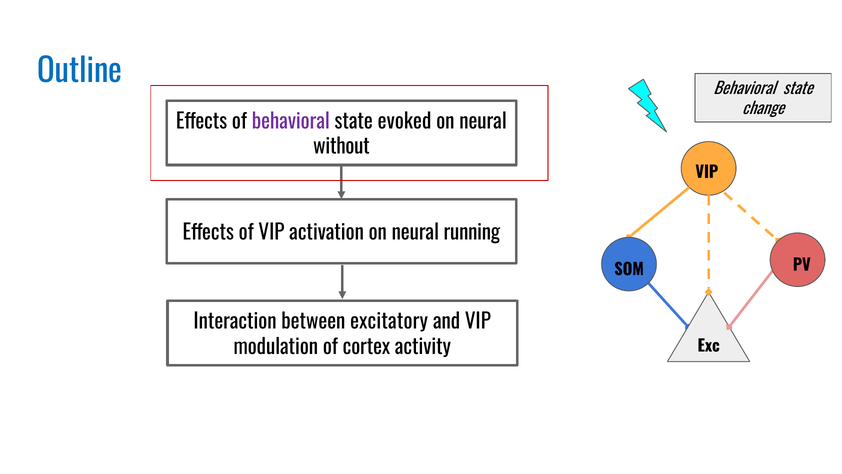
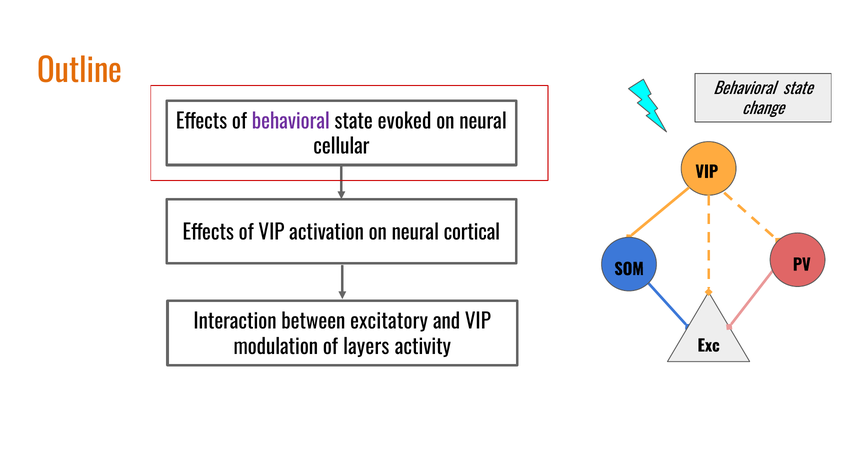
Outline colour: blue -> orange (80, 71)
without: without -> cellular (341, 147)
running: running -> cortical (472, 233)
cortex: cortex -> layers (366, 347)
